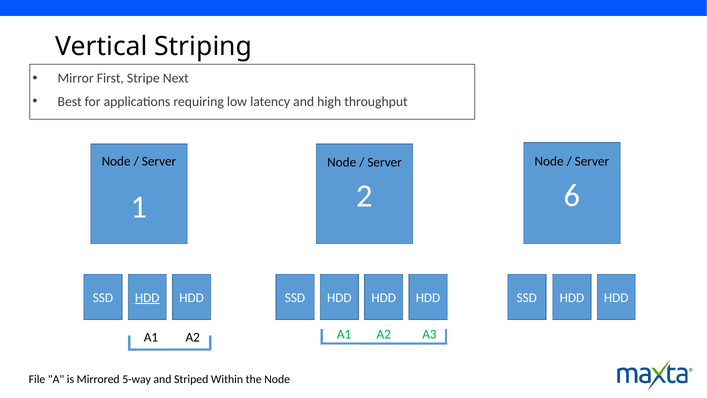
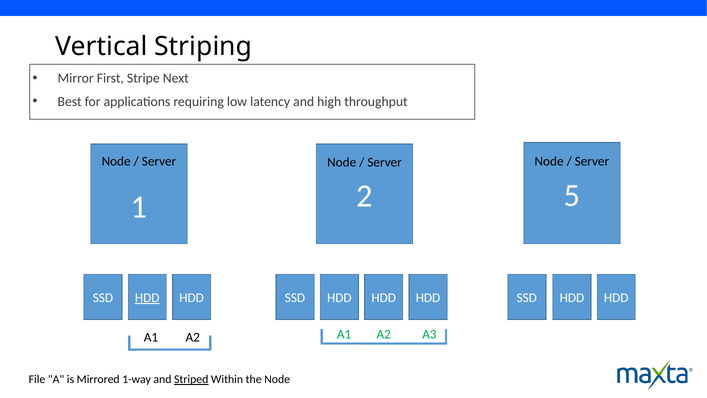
6: 6 -> 5 (572, 195)
5-way: 5-way -> 1-way (137, 379)
Striped underline: none -> present (191, 379)
